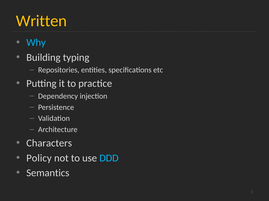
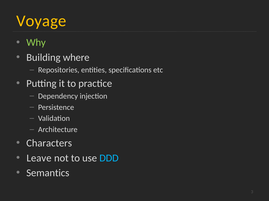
Written: Written -> Voyage (41, 21)
Why colour: light blue -> light green (36, 43)
typing: typing -> where (76, 58)
Policy: Policy -> Leave (39, 159)
